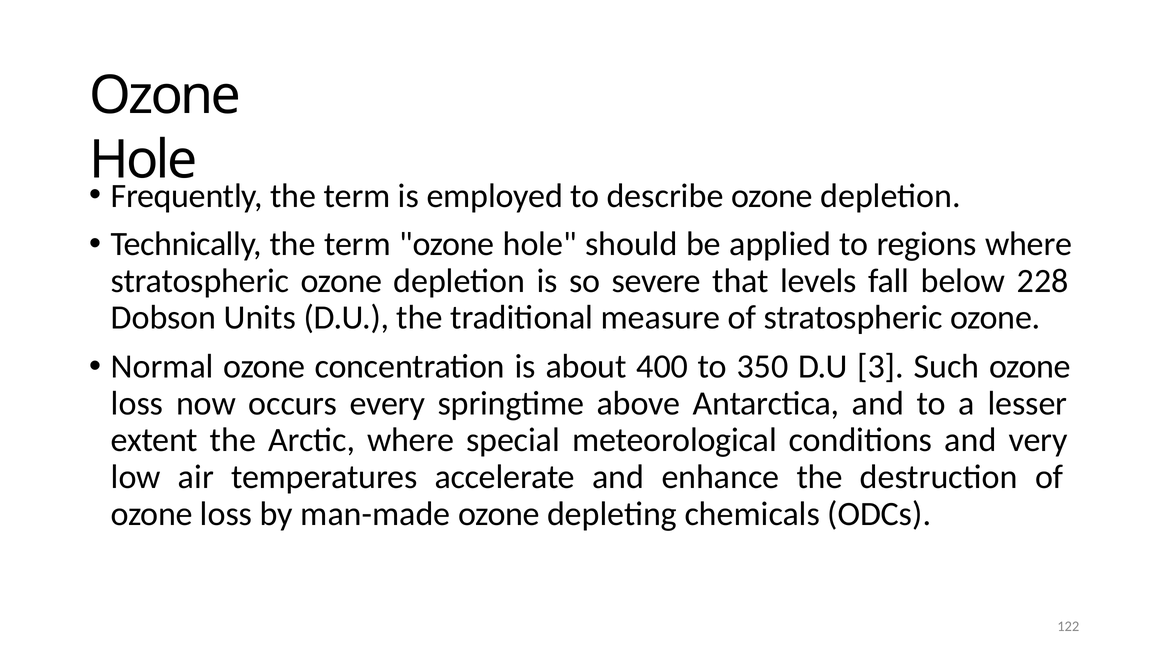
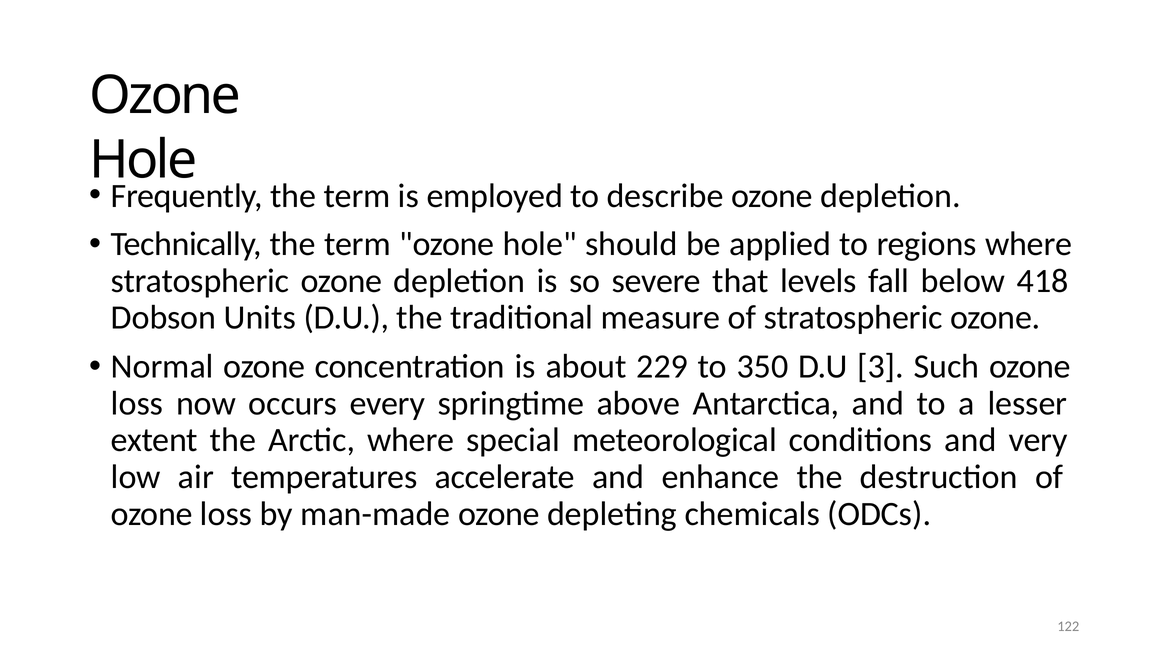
228: 228 -> 418 (1043, 281)
400: 400 -> 229 (662, 367)
